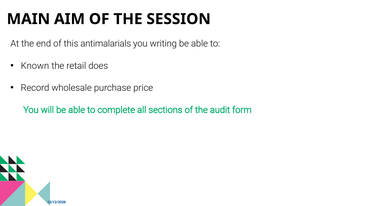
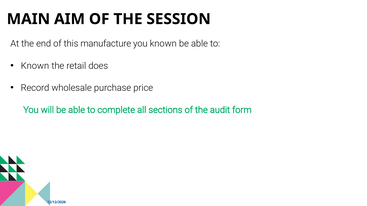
antimalarials: antimalarials -> manufacture (106, 44)
you writing: writing -> known (163, 44)
